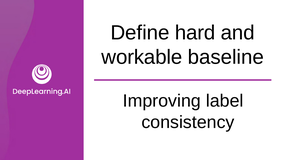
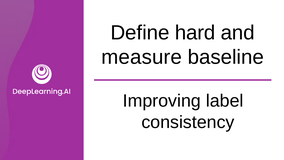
workable: workable -> measure (142, 57)
